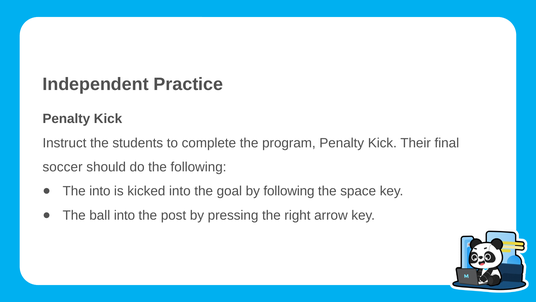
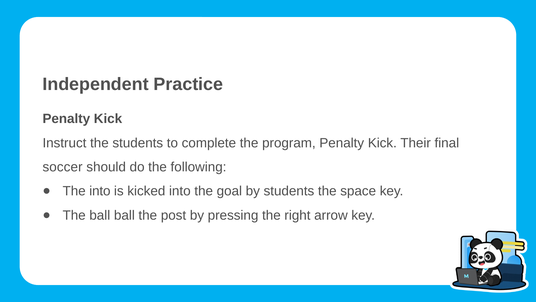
by following: following -> students (289, 191)
ball into: into -> ball (124, 215)
